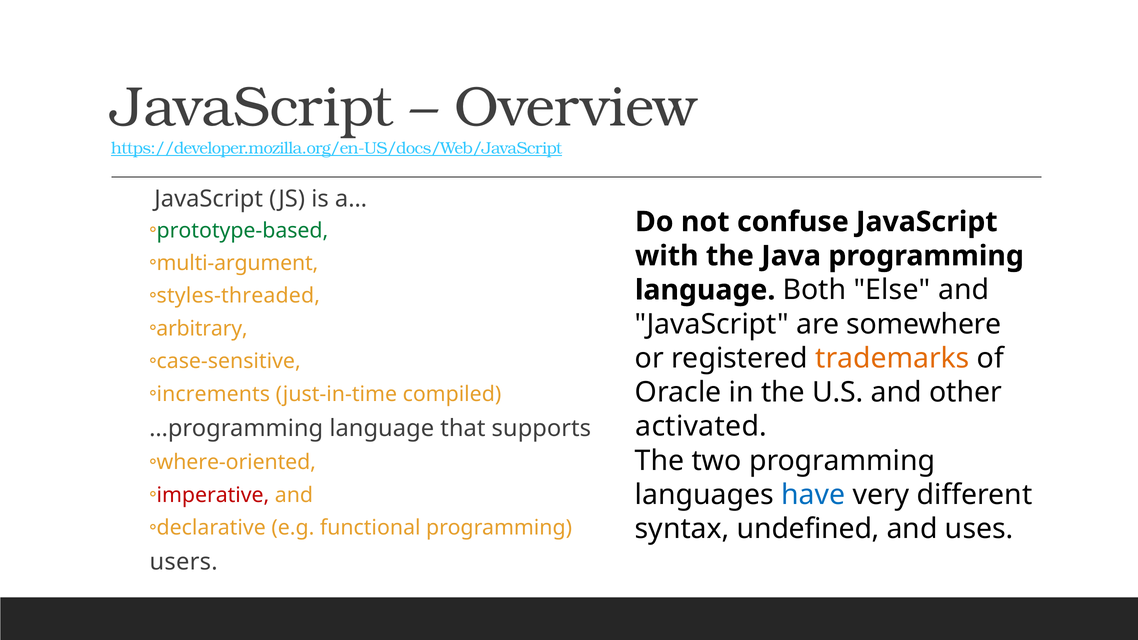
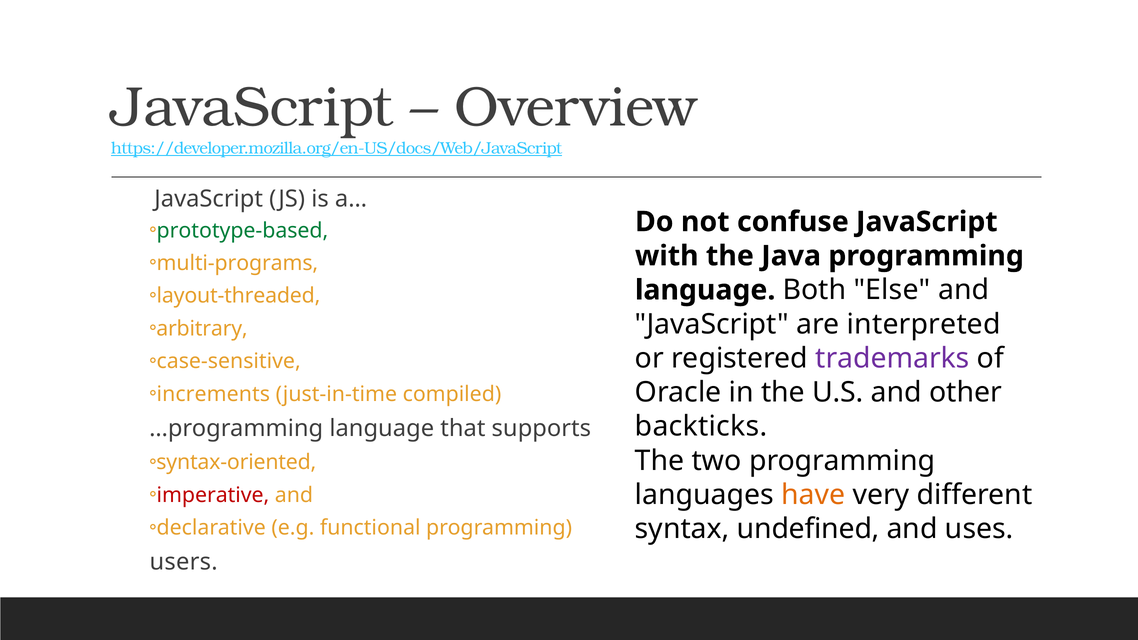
multi-argument: multi-argument -> multi-programs (237, 263)
styles-threaded: styles-threaded -> layout-threaded (238, 296)
somewhere: somewhere -> interpreted (924, 324)
trademarks colour: orange -> purple (892, 358)
activated: activated -> backticks (701, 427)
where-oriented: where-oriented -> syntax-oriented (236, 462)
have colour: blue -> orange (813, 495)
